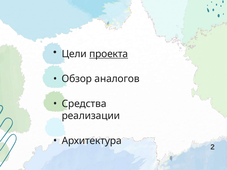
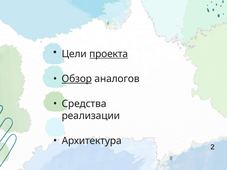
Обзор underline: none -> present (77, 79)
